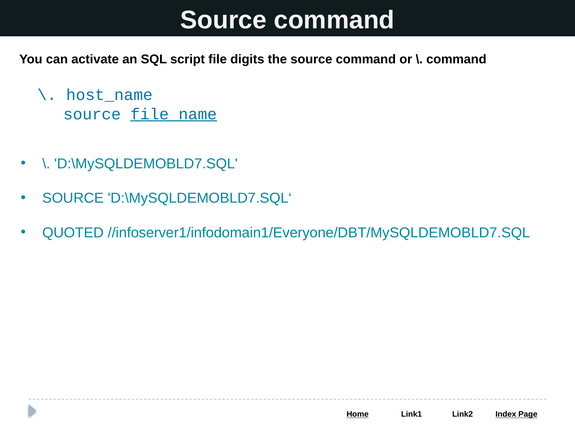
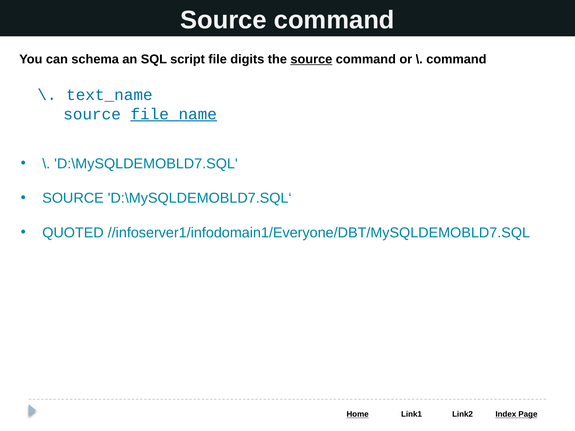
activate: activate -> schema (95, 59)
source underline: none -> present (311, 59)
host_name: host_name -> text_name (109, 95)
